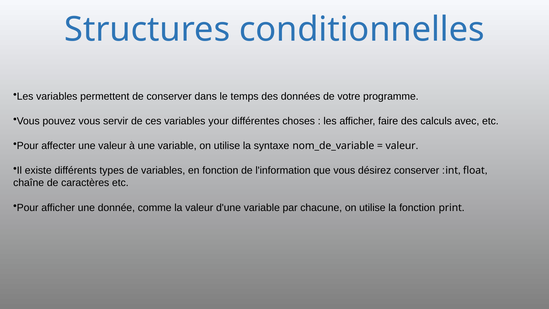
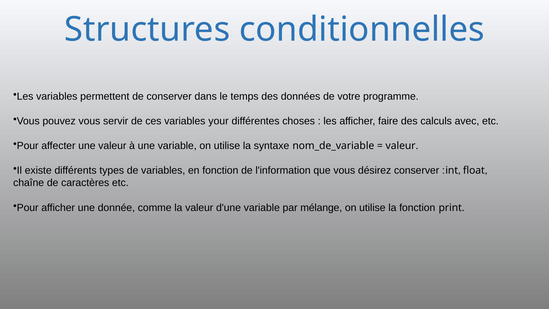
chacune: chacune -> mélange (321, 208)
